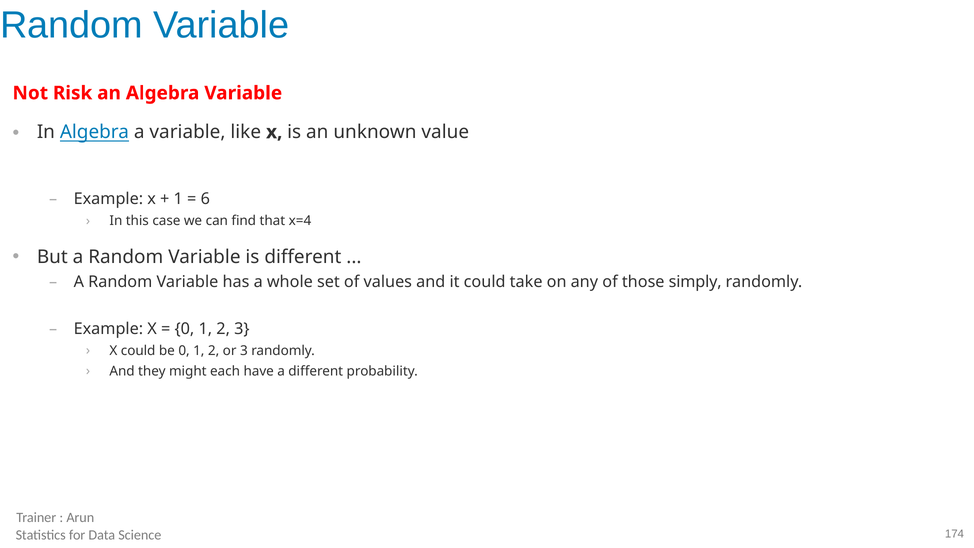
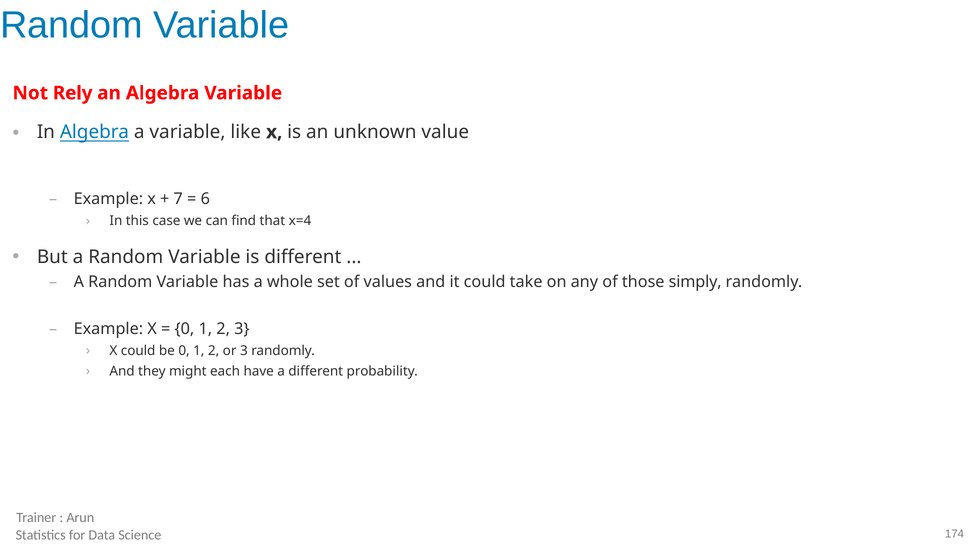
Risk: Risk -> Rely (73, 93)
1: 1 -> 7 (178, 199)
